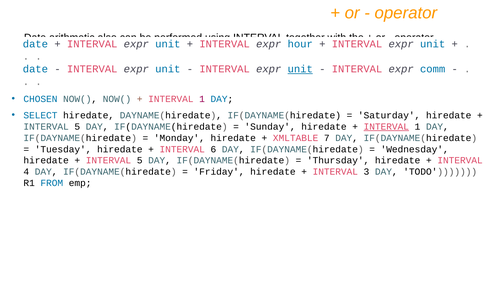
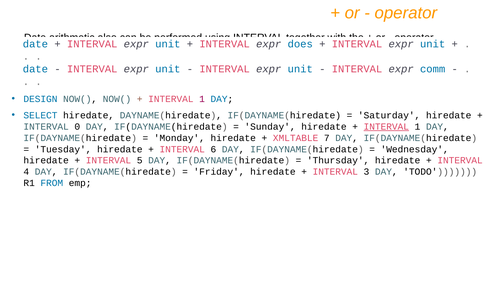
hour: hour -> does (300, 44)
unit underline: present -> none (300, 69)
CHOSEN: CHOSEN -> DESIGN (40, 99)
5: 5 -> 0 (77, 127)
